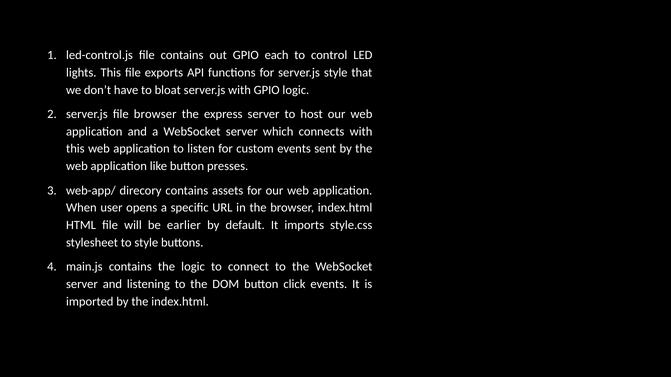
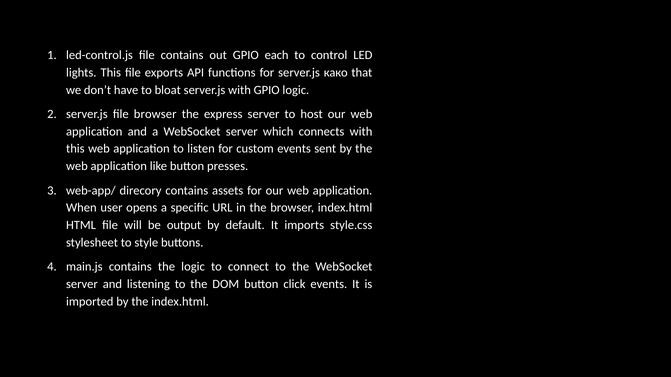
server.js style: style -> како (336, 73)
earlier: earlier -> output (184, 225)
